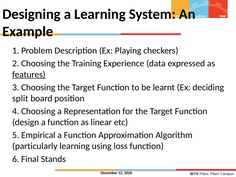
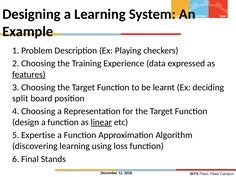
linear underline: none -> present (101, 122)
Empirical: Empirical -> Expertise (38, 135)
particularly: particularly -> discovering (35, 146)
